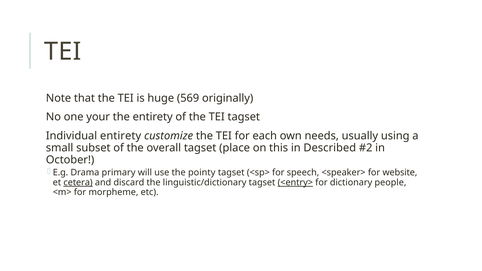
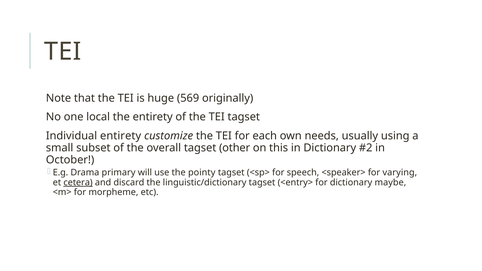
your: your -> local (98, 117)
place: place -> other (235, 148)
in Described: Described -> Dictionary (330, 148)
website: website -> varying (400, 173)
<entry> underline: present -> none (295, 182)
people: people -> maybe (390, 182)
